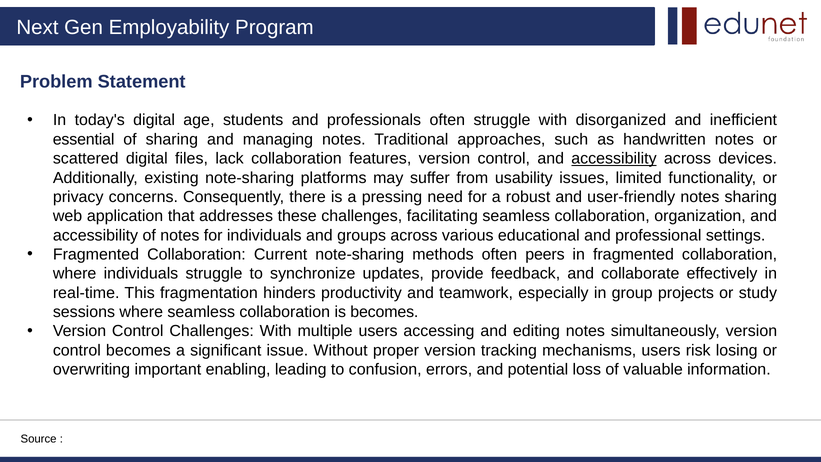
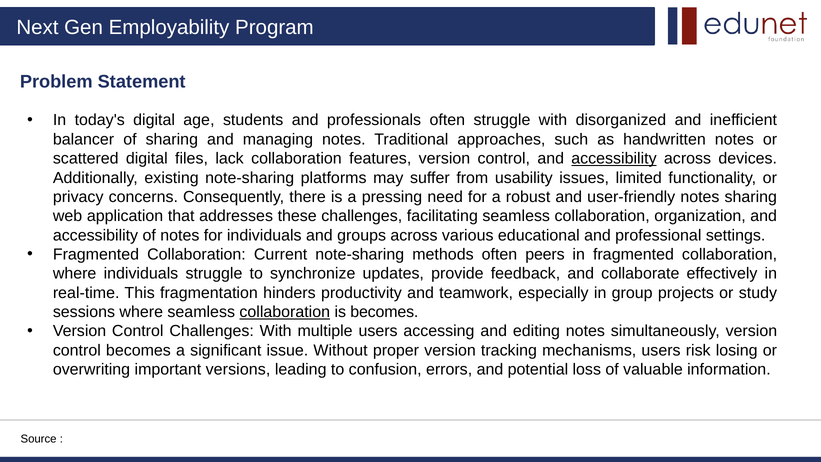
essential: essential -> balancer (84, 139)
collaboration underline: none -> present (285, 312)
enabling: enabling -> versions (238, 369)
